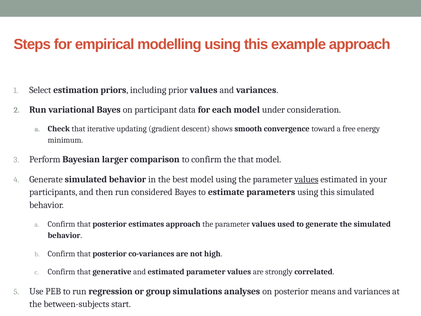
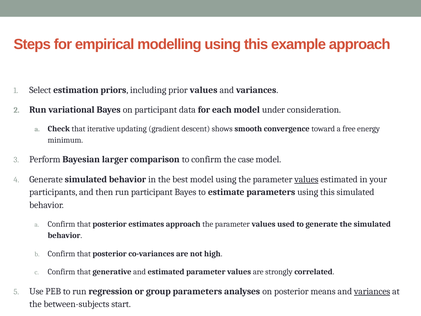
the that: that -> case (246, 159)
run considered: considered -> participant (152, 192)
group simulations: simulations -> parameters (197, 291)
variances underline: none -> present (372, 291)
